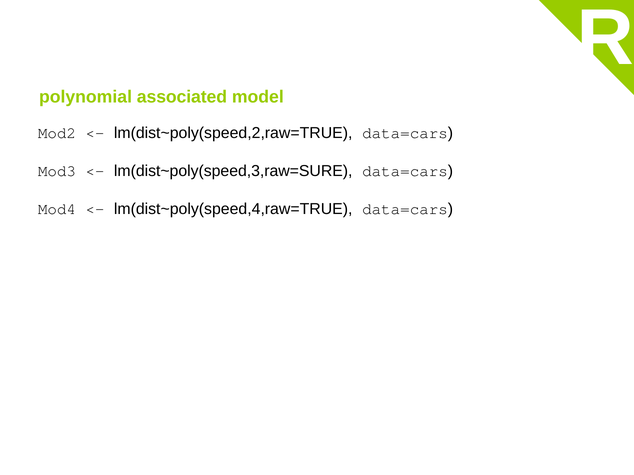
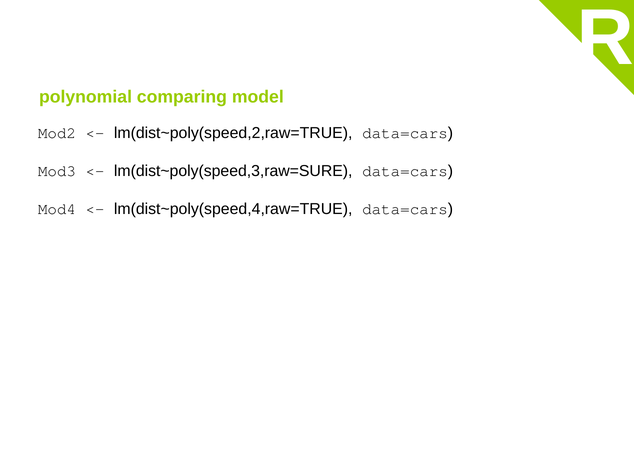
associated: associated -> comparing (182, 97)
